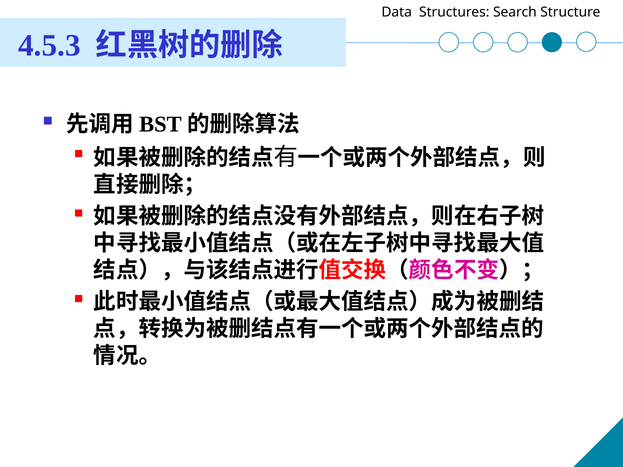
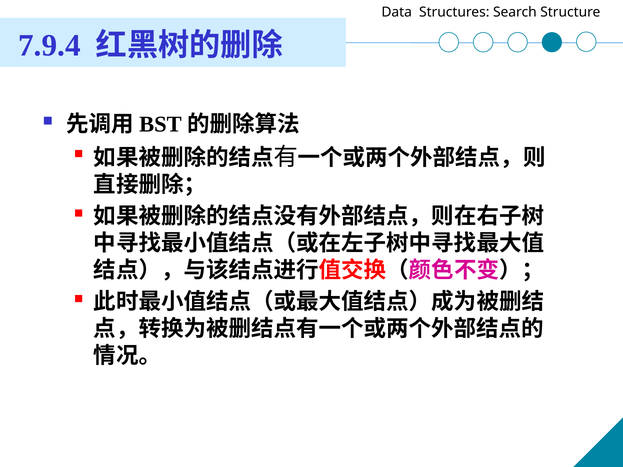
4.5.3: 4.5.3 -> 7.9.4 (49, 46)
